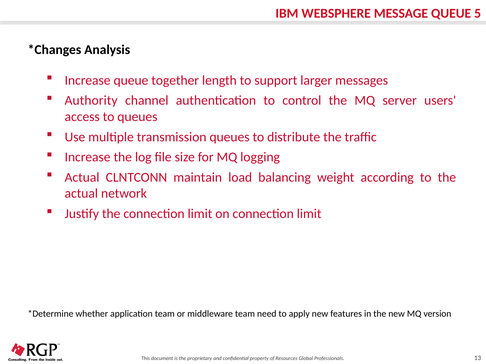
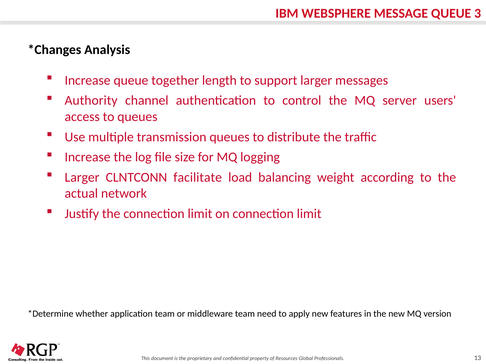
5: 5 -> 3 (478, 13)
Actual: Actual -> Larger (82, 178)
maintain: maintain -> facilitate (198, 178)
